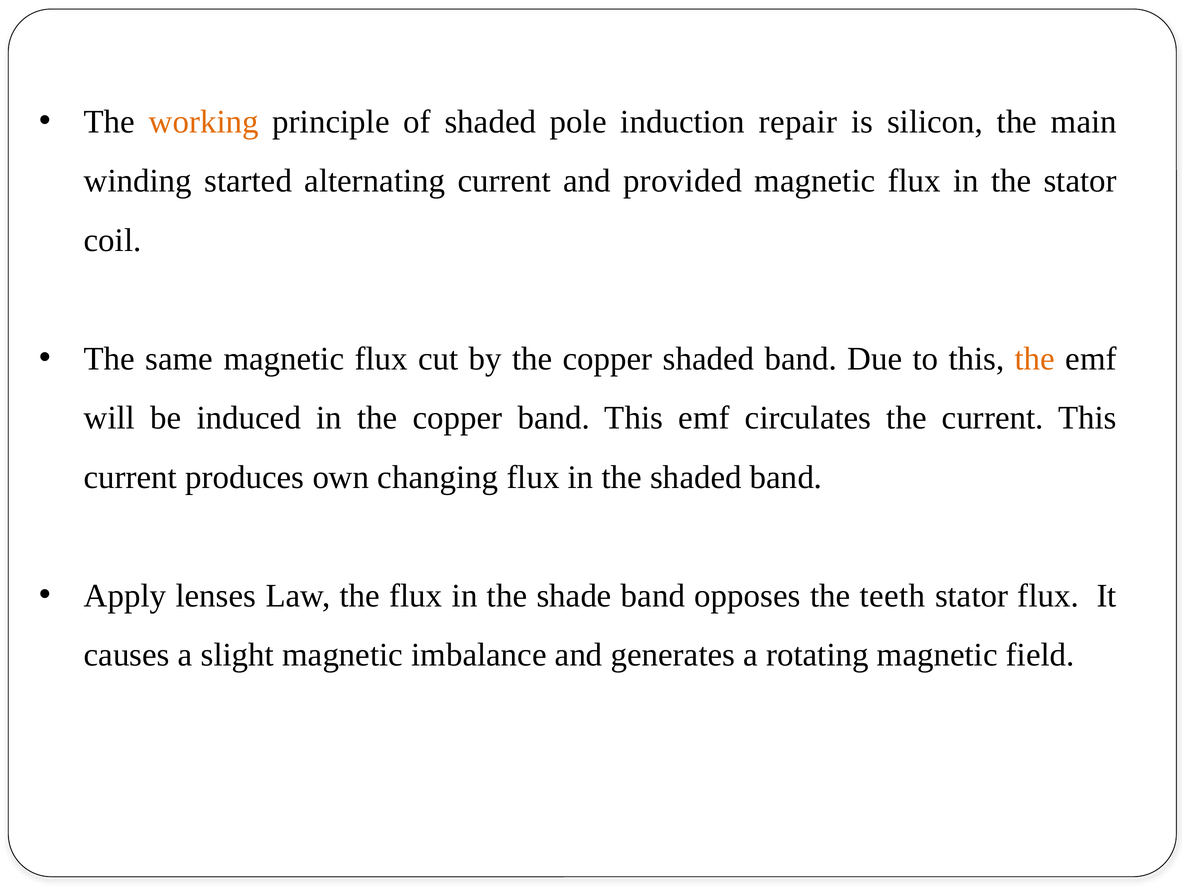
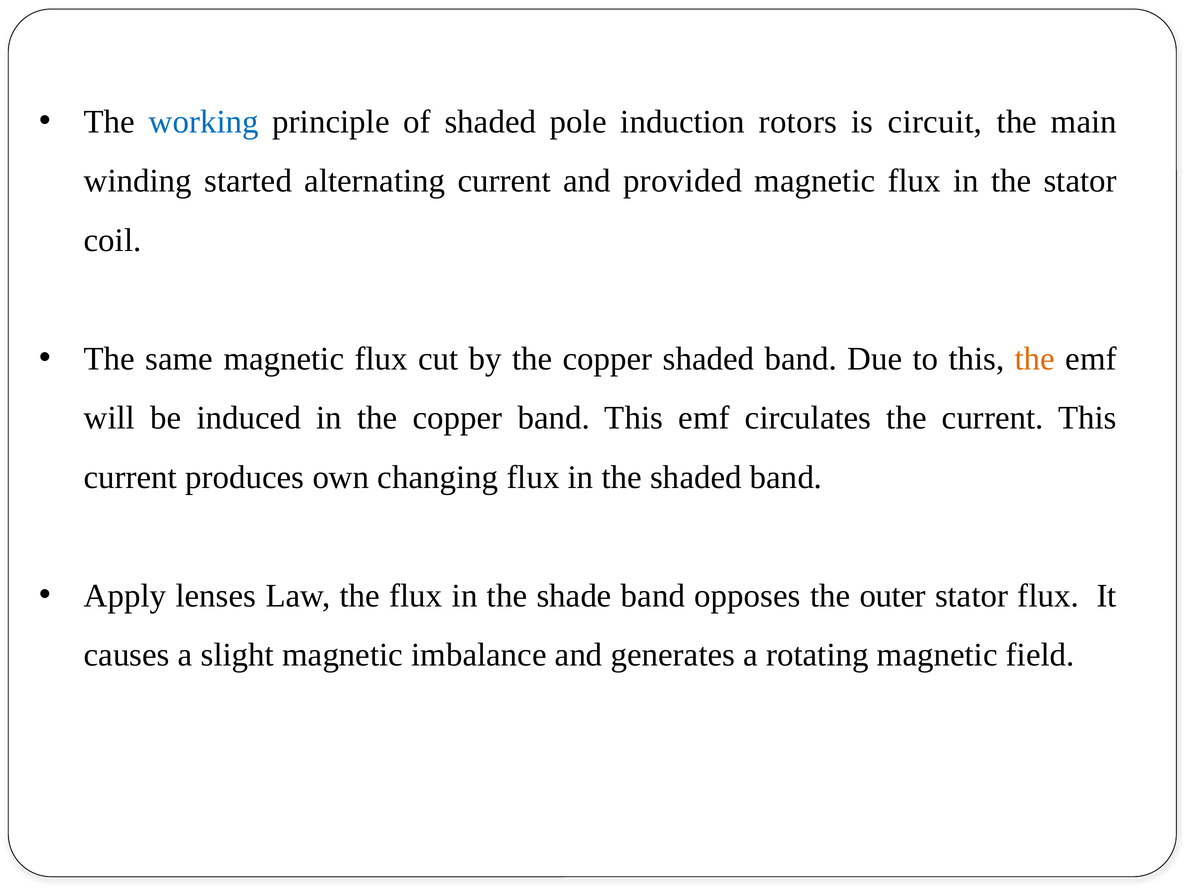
working colour: orange -> blue (204, 122)
repair: repair -> rotors (798, 122)
silicon: silicon -> circuit (935, 122)
teeth: teeth -> outer (893, 596)
